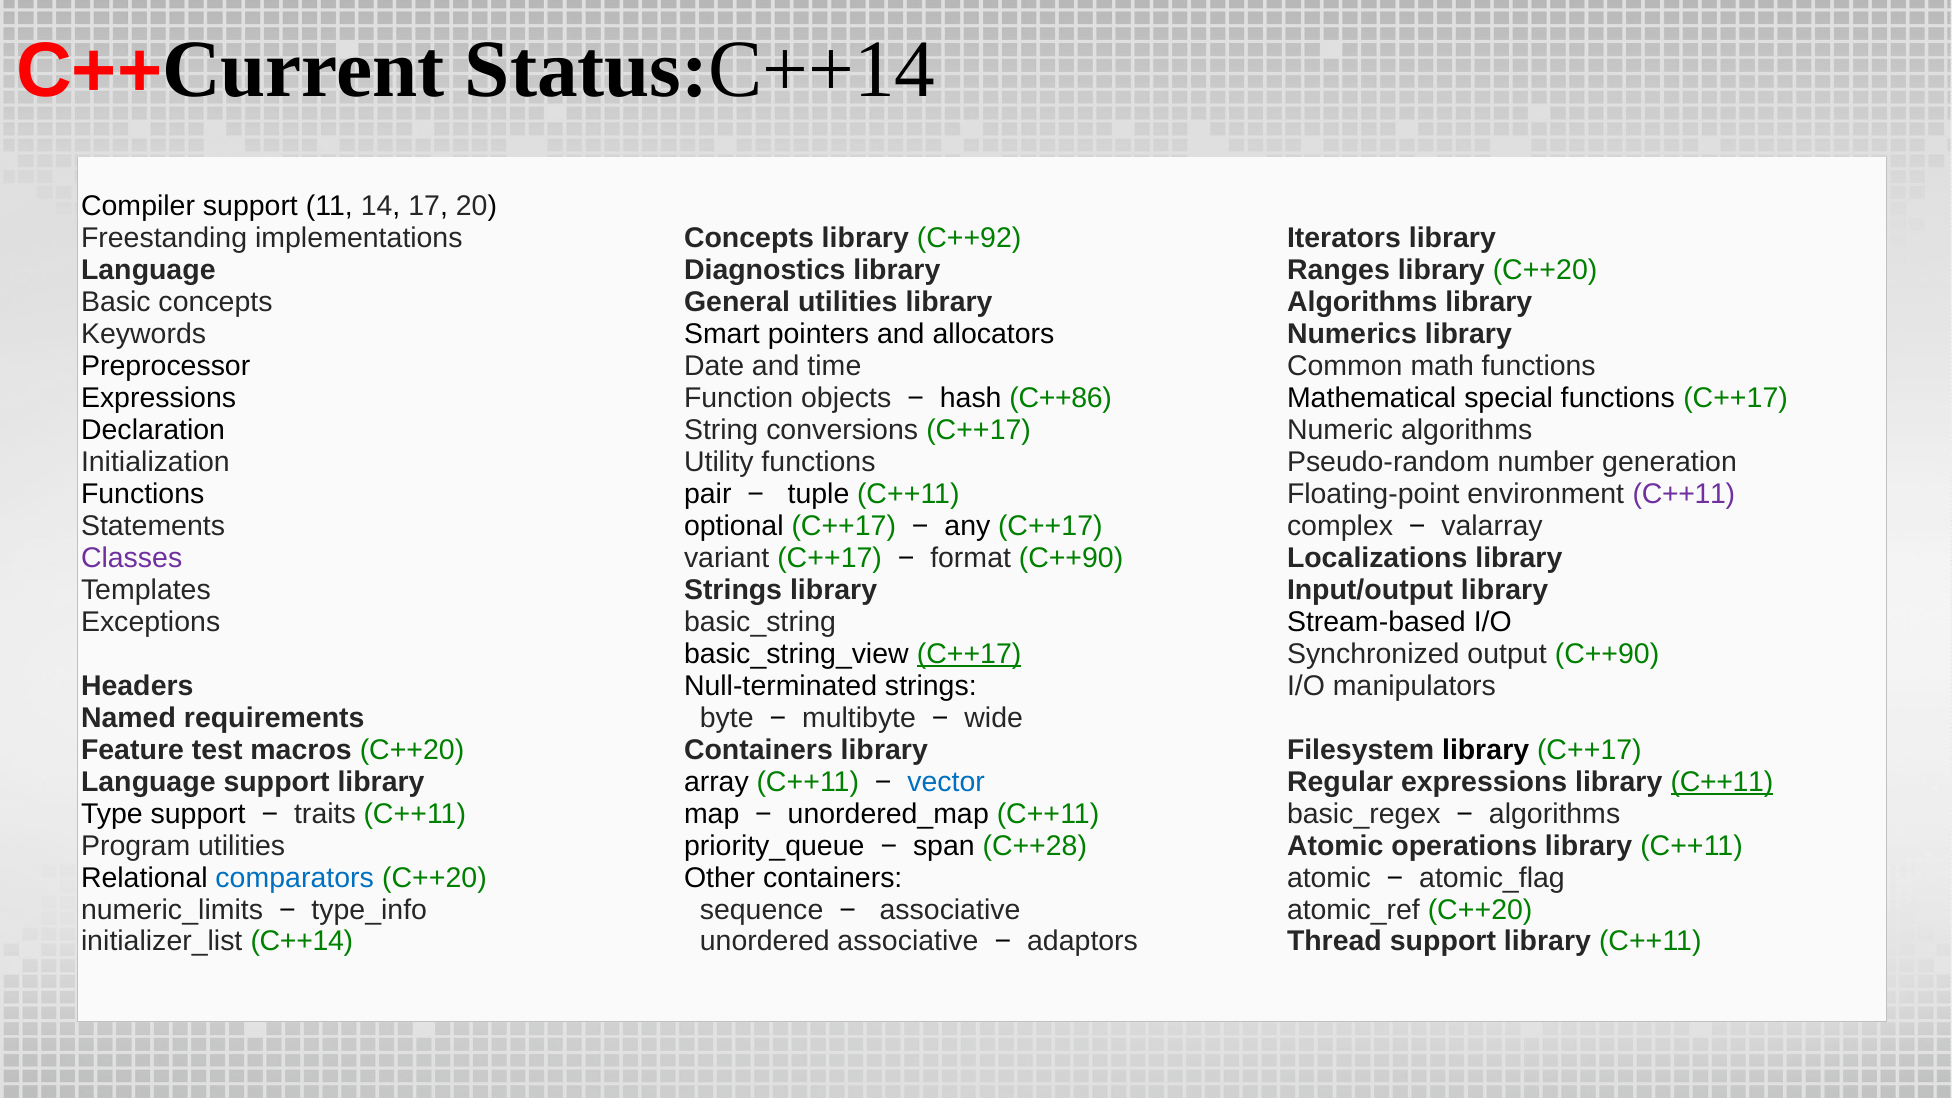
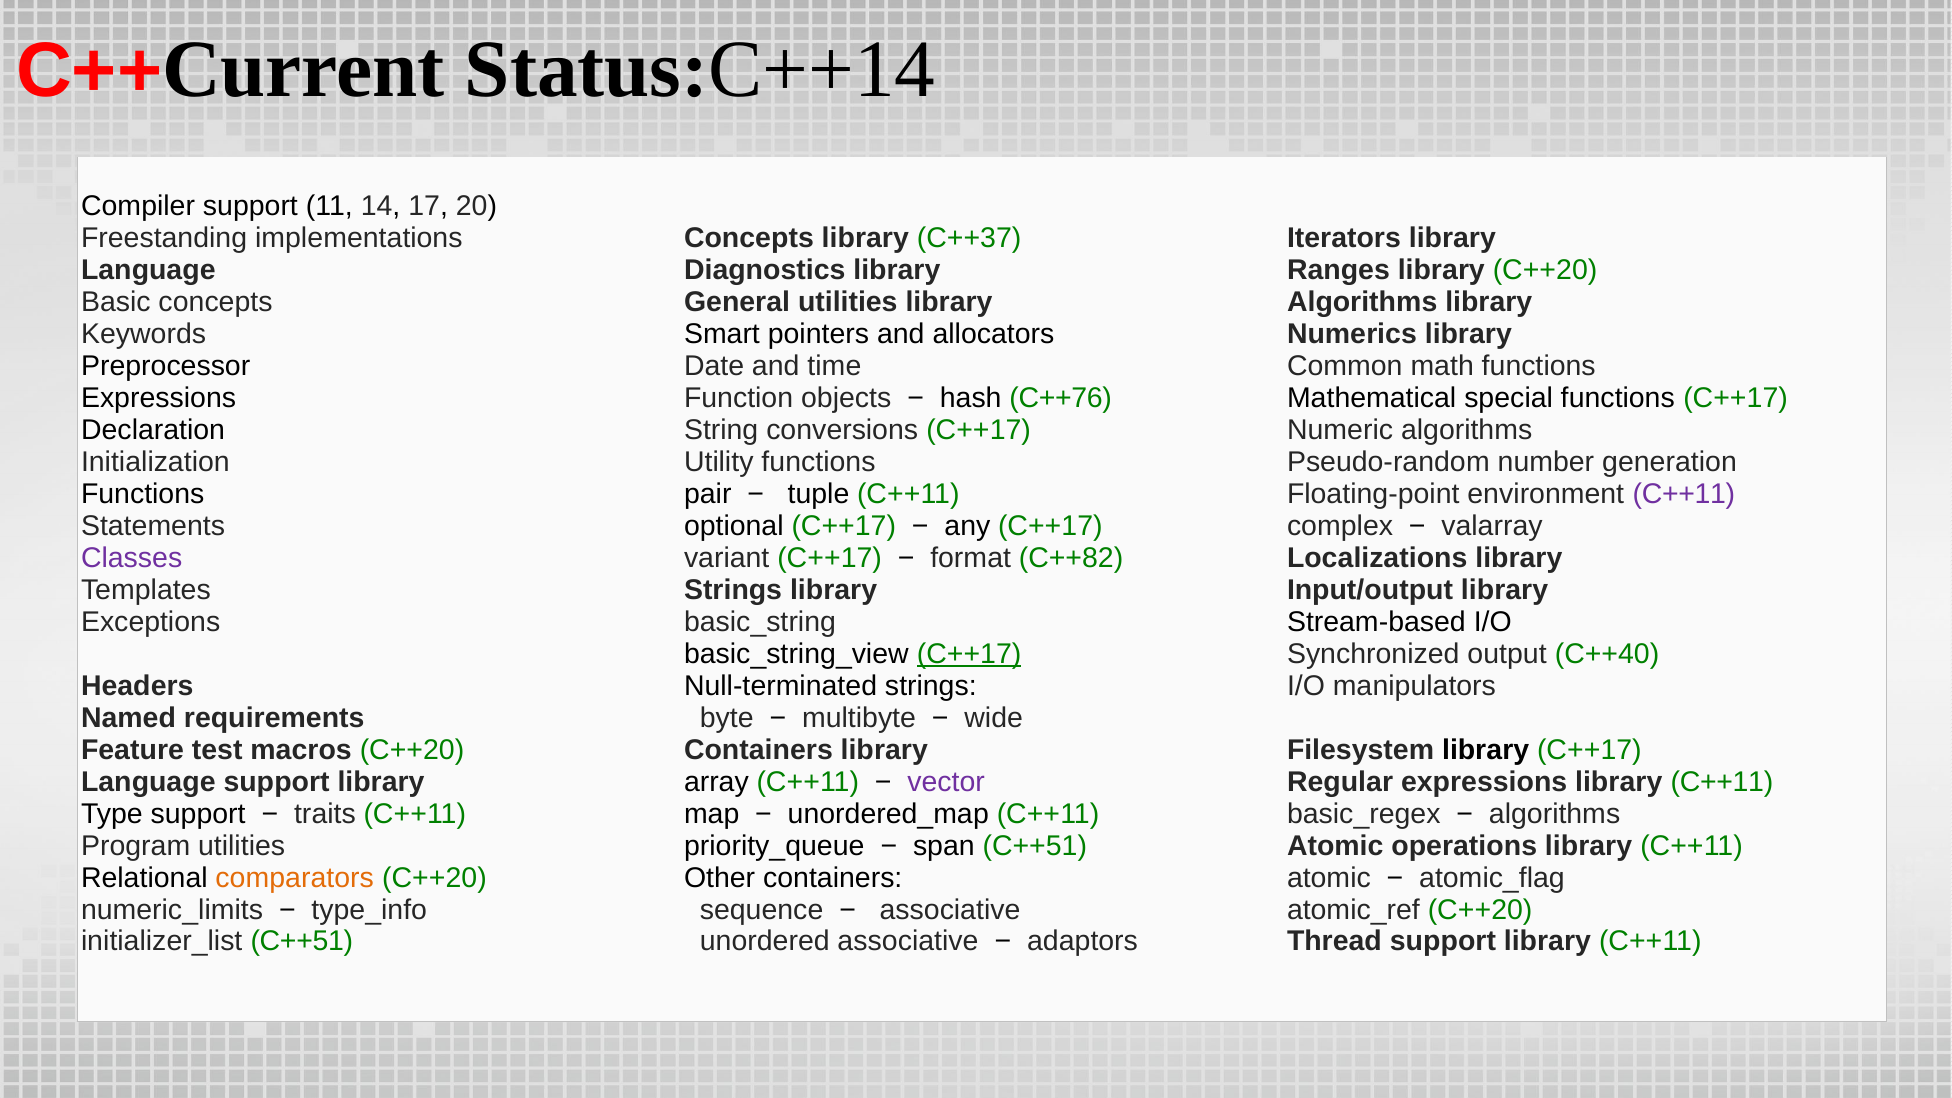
C++92: C++92 -> C++37 (969, 238)
C++86: C++86 -> C++76 (1061, 398)
format C++90: C++90 -> C++82 (1071, 558)
output C++90: C++90 -> C++40 (1607, 654)
vector colour: blue -> purple (946, 781)
C++11 underline: present -> none (1722, 781)
span C++28: C++28 -> C++51 (1035, 845)
comparators colour: blue -> orange (295, 877)
C++14: C++14 -> C++51 (302, 941)
